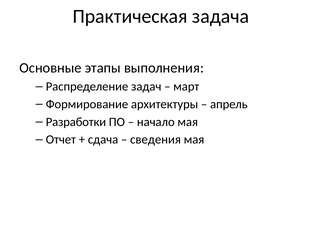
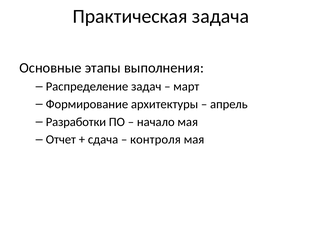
сведения: сведения -> контроля (155, 140)
